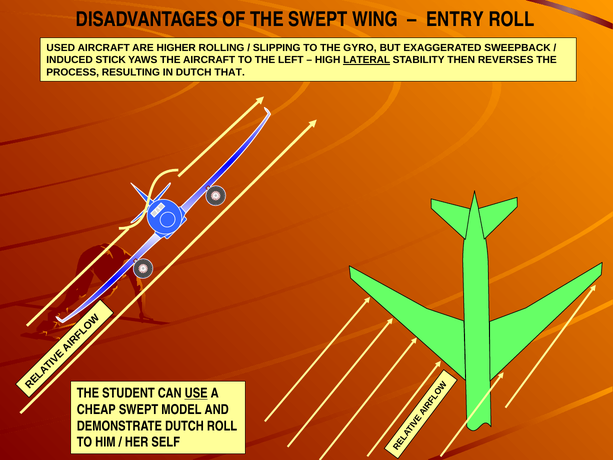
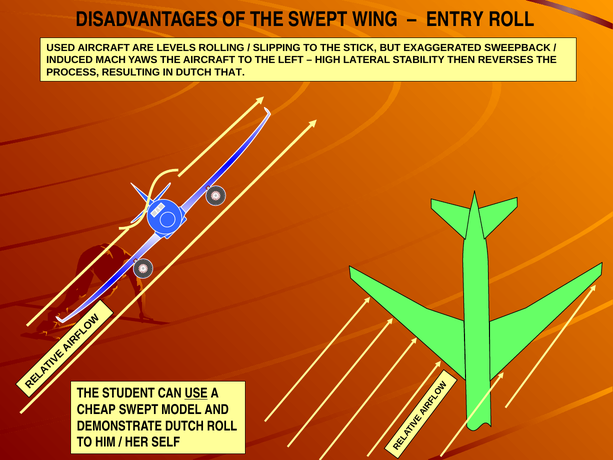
HIGHER: HIGHER -> LEVELS (176, 48)
GYRO: GYRO -> STICK (360, 48)
STICK: STICK -> MACH (111, 60)
LATERAL underline: present -> none (367, 60)
